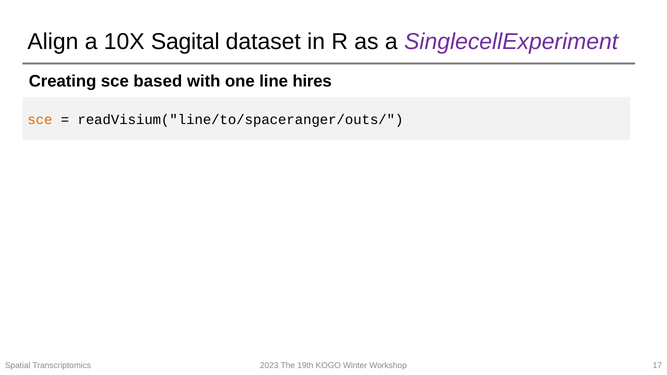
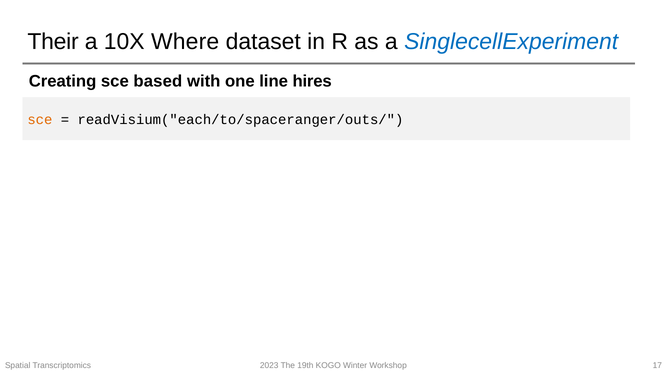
Align: Align -> Their (53, 42)
Sagital: Sagital -> Where (185, 42)
SinglecellExperiment colour: purple -> blue (511, 42)
readVisium("line/to/spaceranger/outs/: readVisium("line/to/spaceranger/outs/ -> readVisium("each/to/spaceranger/outs/ (240, 120)
